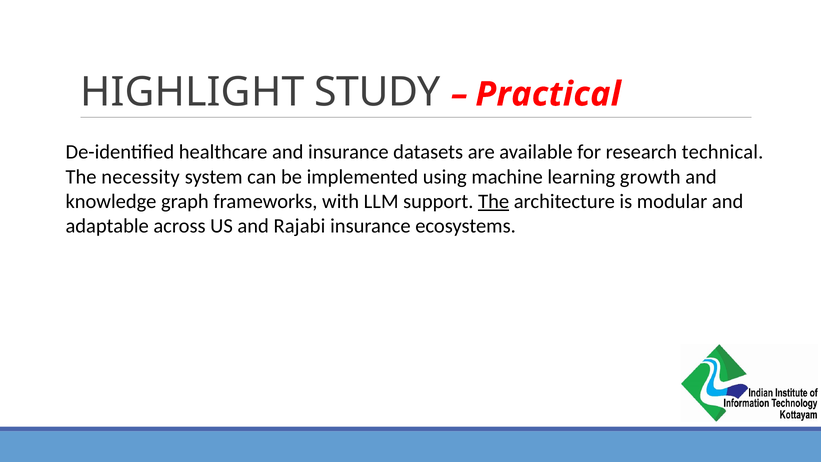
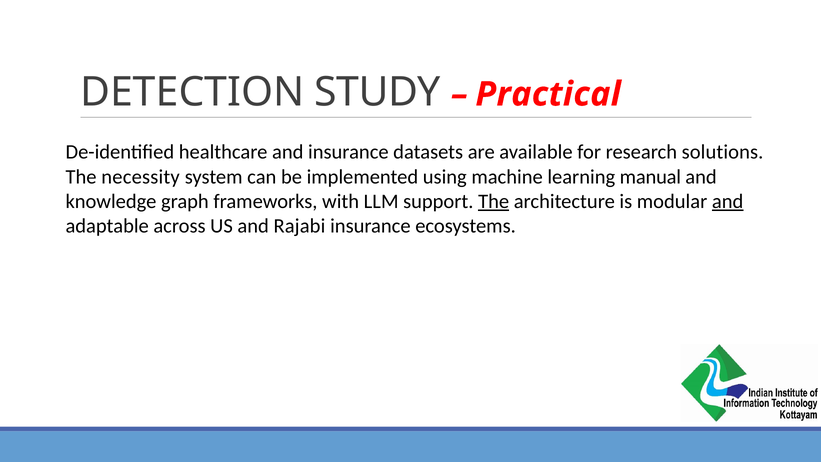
HIGHLIGHT: HIGHLIGHT -> DETECTION (192, 92)
technical: technical -> solutions (723, 152)
growth: growth -> manual (650, 177)
and underline: none -> present (728, 201)
